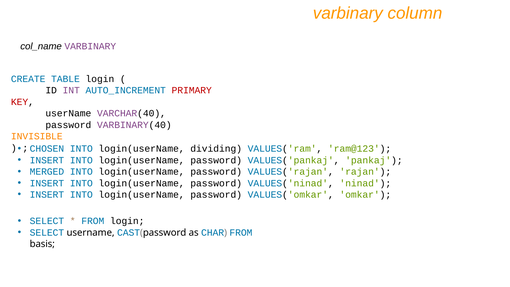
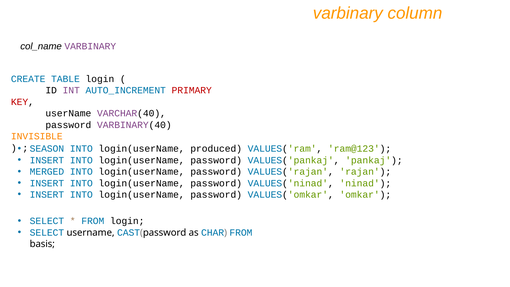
CHOSEN: CHOSEN -> SEASON (47, 149)
dividing: dividing -> produced (216, 149)
